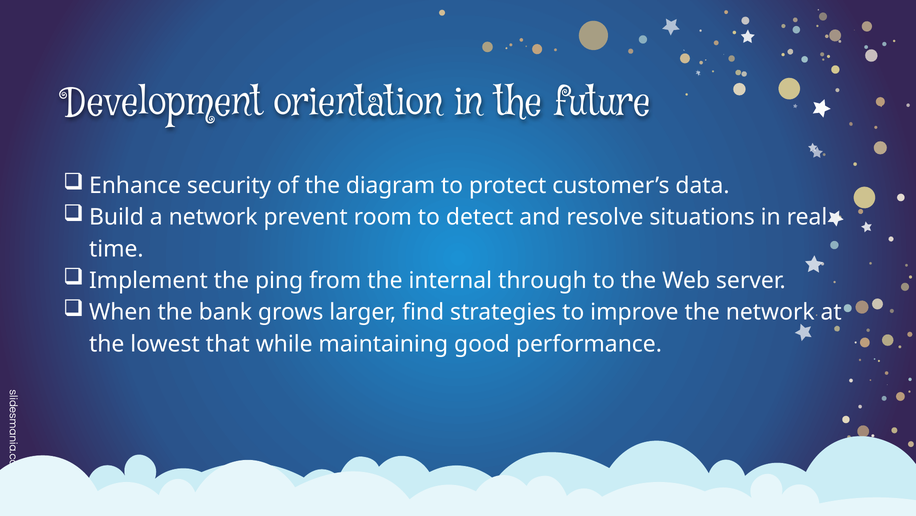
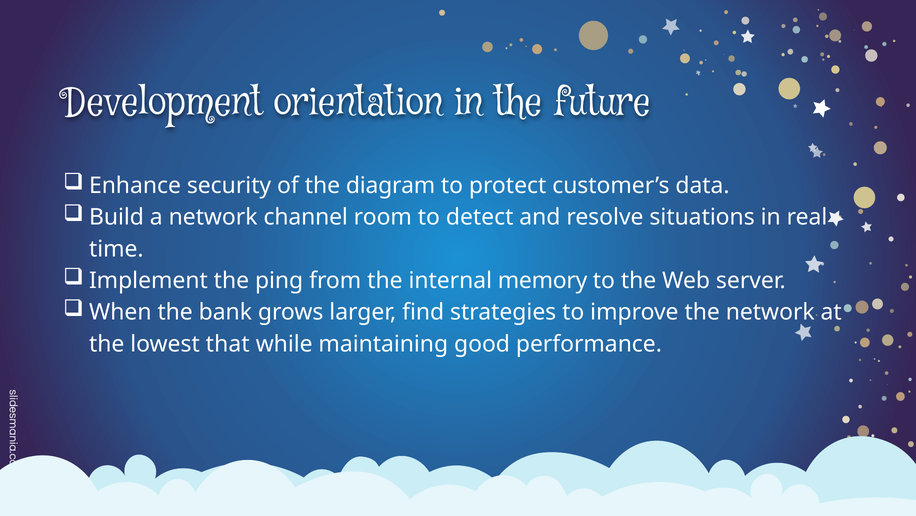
prevent: prevent -> channel (306, 217)
through: through -> memory (543, 280)
